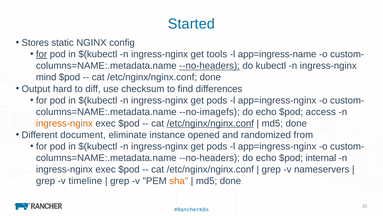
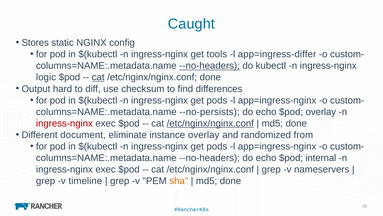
Started: Started -> Caught (191, 24)
for underline: present -> none (42, 54)
app=ingress-name: app=ingress-name -> app=ingress-differ (277, 54)
mind: mind -> logic (46, 77)
cat underline: none -> present (98, 77)
--no-imagefs: --no-imagefs -> --no-persists (209, 112)
$pod access: access -> overlay (321, 112)
ingress-nginx colour: orange -> red (64, 123)
instance opened: opened -> overlay (204, 135)
